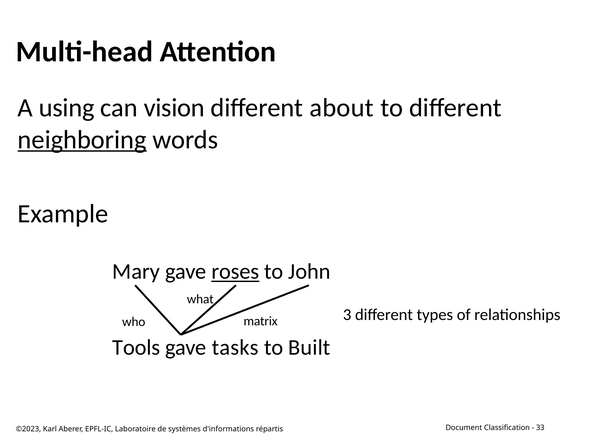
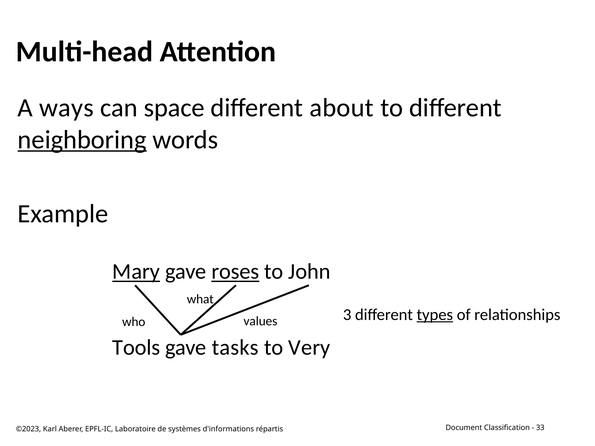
using: using -> ways (66, 108)
vision: vision -> space (174, 108)
Mary underline: none -> present (136, 272)
matrix: matrix -> values (260, 321)
types underline: none -> present (435, 315)
Built: Built -> Very (309, 348)
